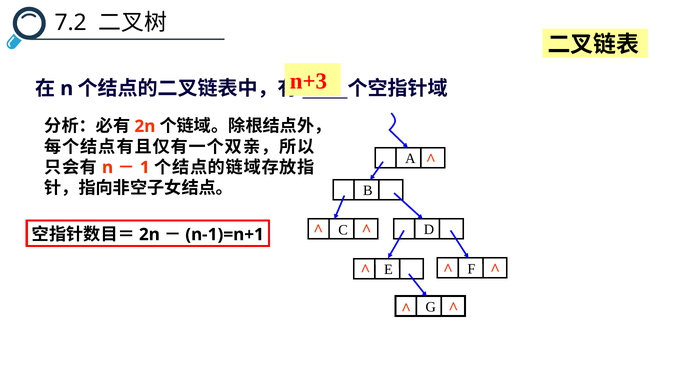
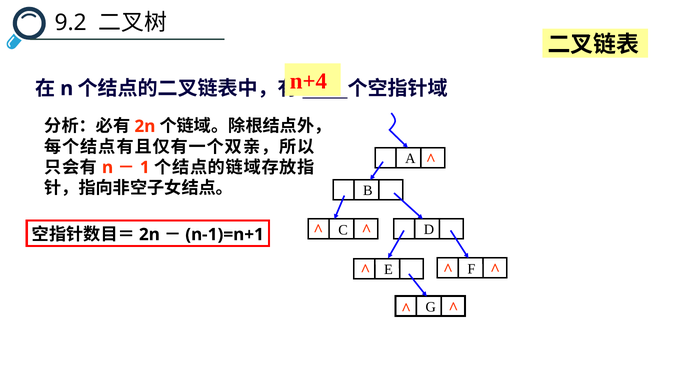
7.2: 7.2 -> 9.2 (71, 23)
n+3: n+3 -> n+4 (308, 81)
